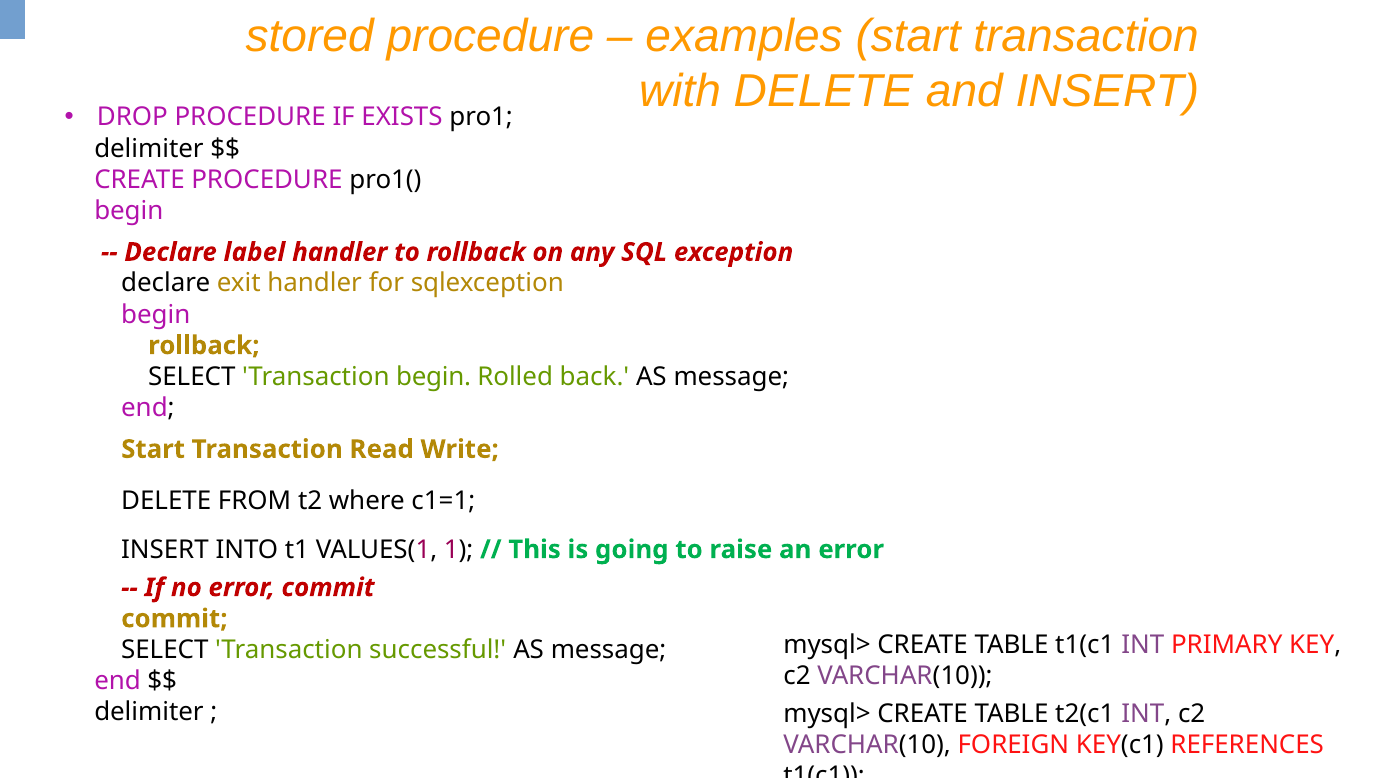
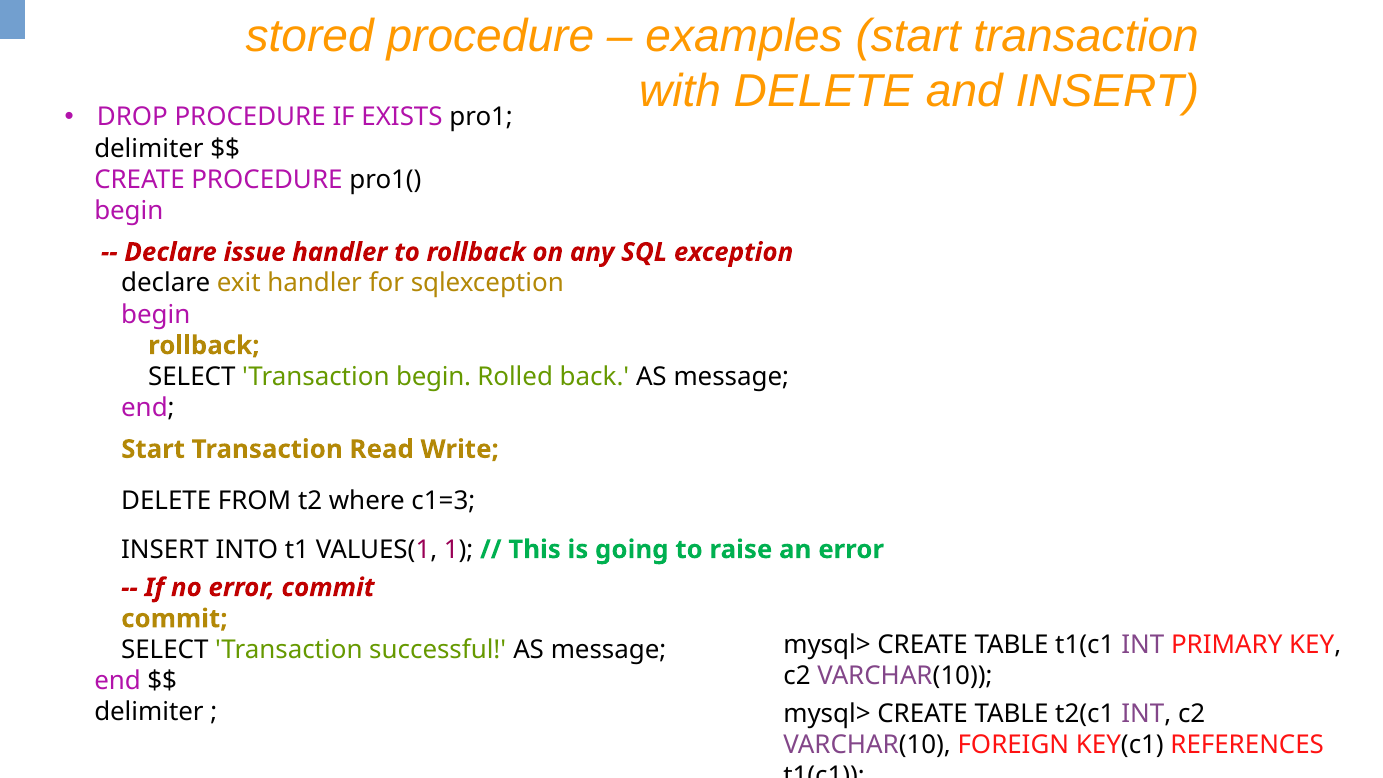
label: label -> issue (255, 252)
c1=1: c1=1 -> c1=3 (443, 501)
